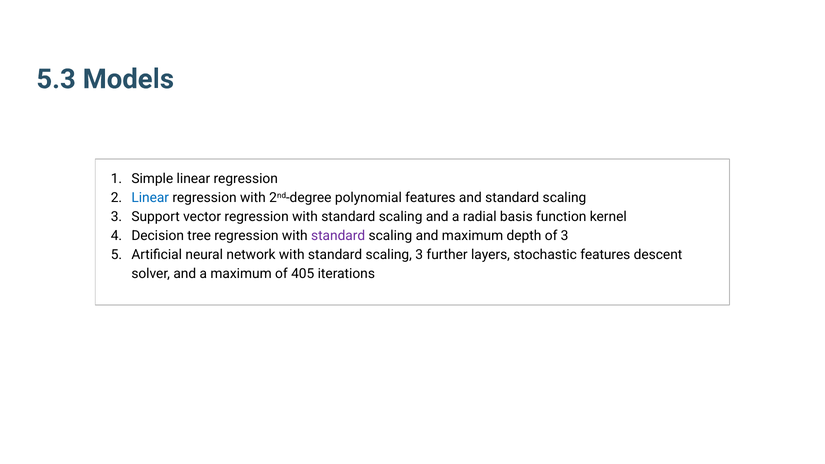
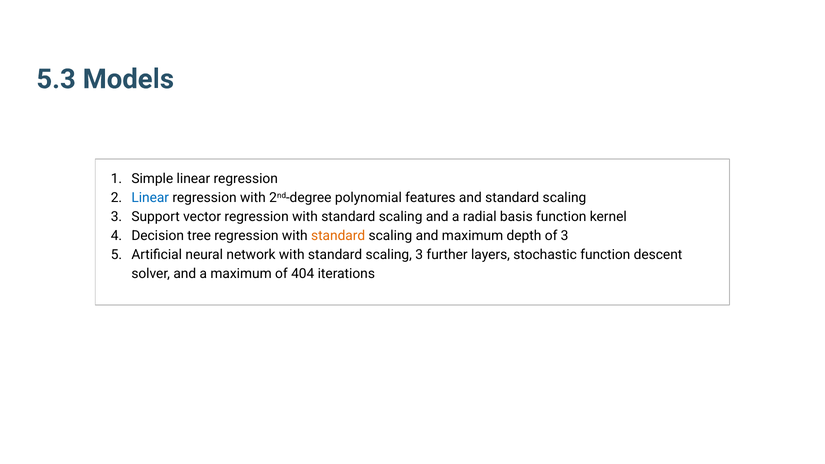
standard colour: purple -> orange (338, 236)
stochastic features: features -> function (605, 255)
405: 405 -> 404 (303, 274)
